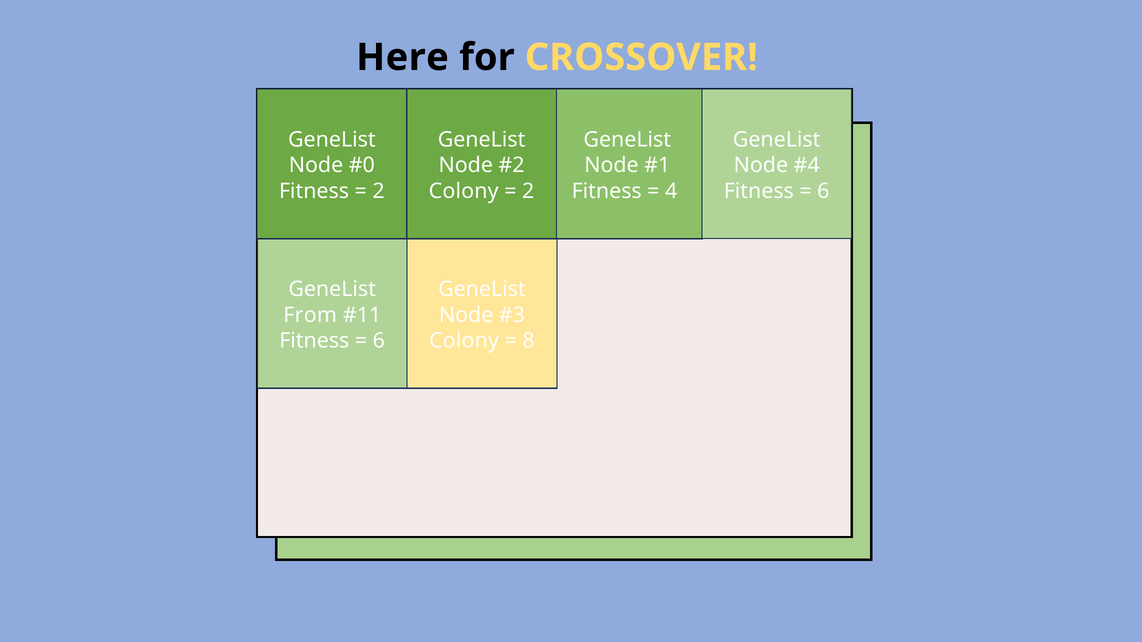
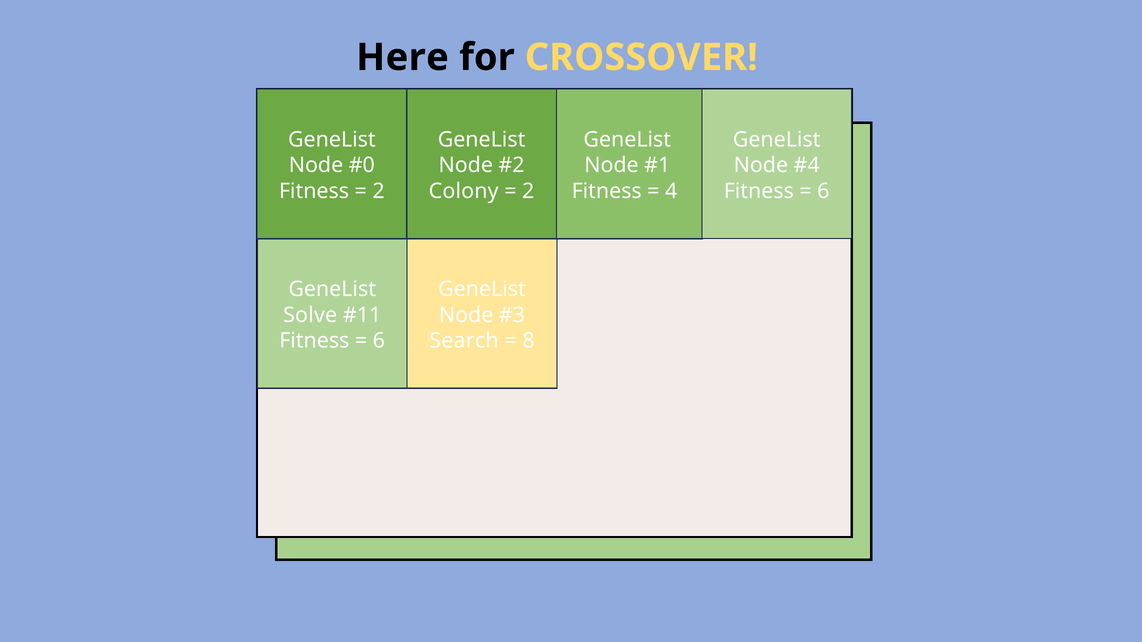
From: From -> Solve (310, 315)
Colony: Colony -> Search (464, 341)
